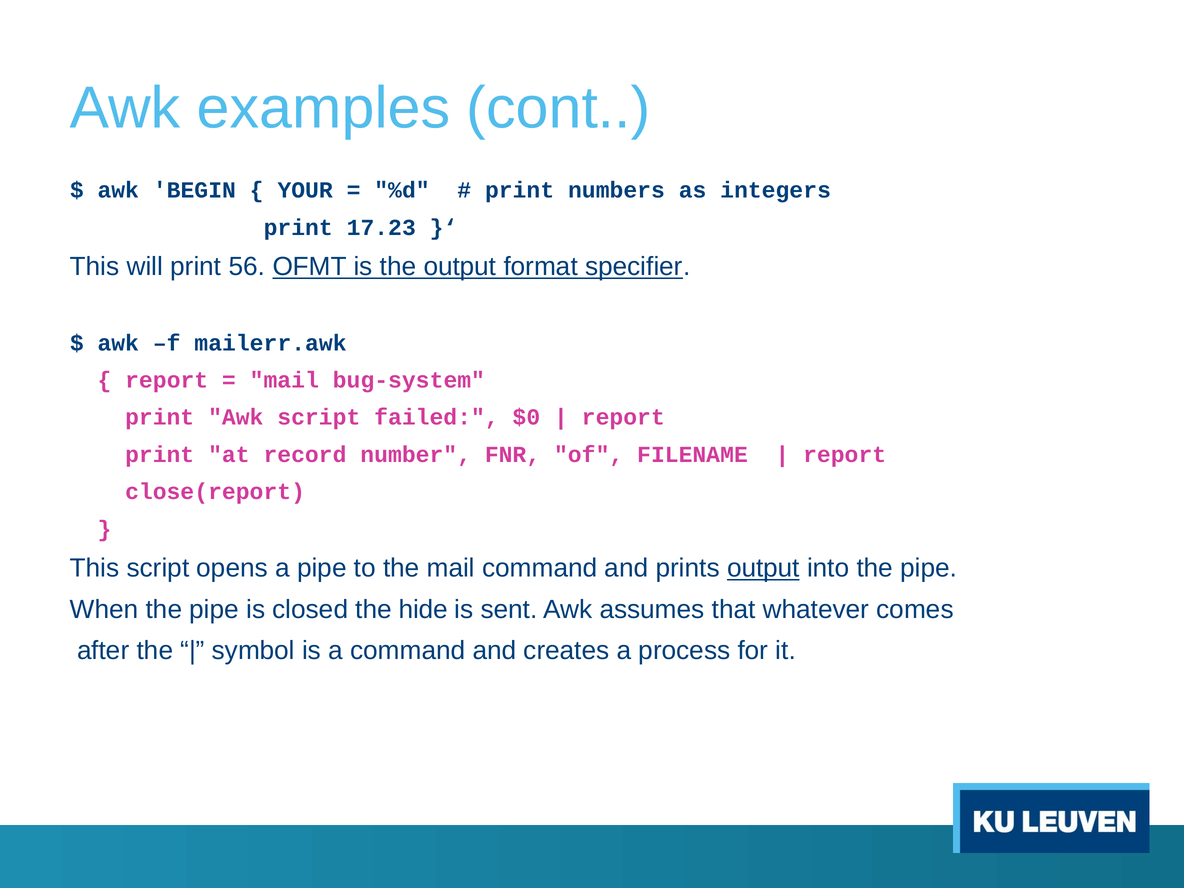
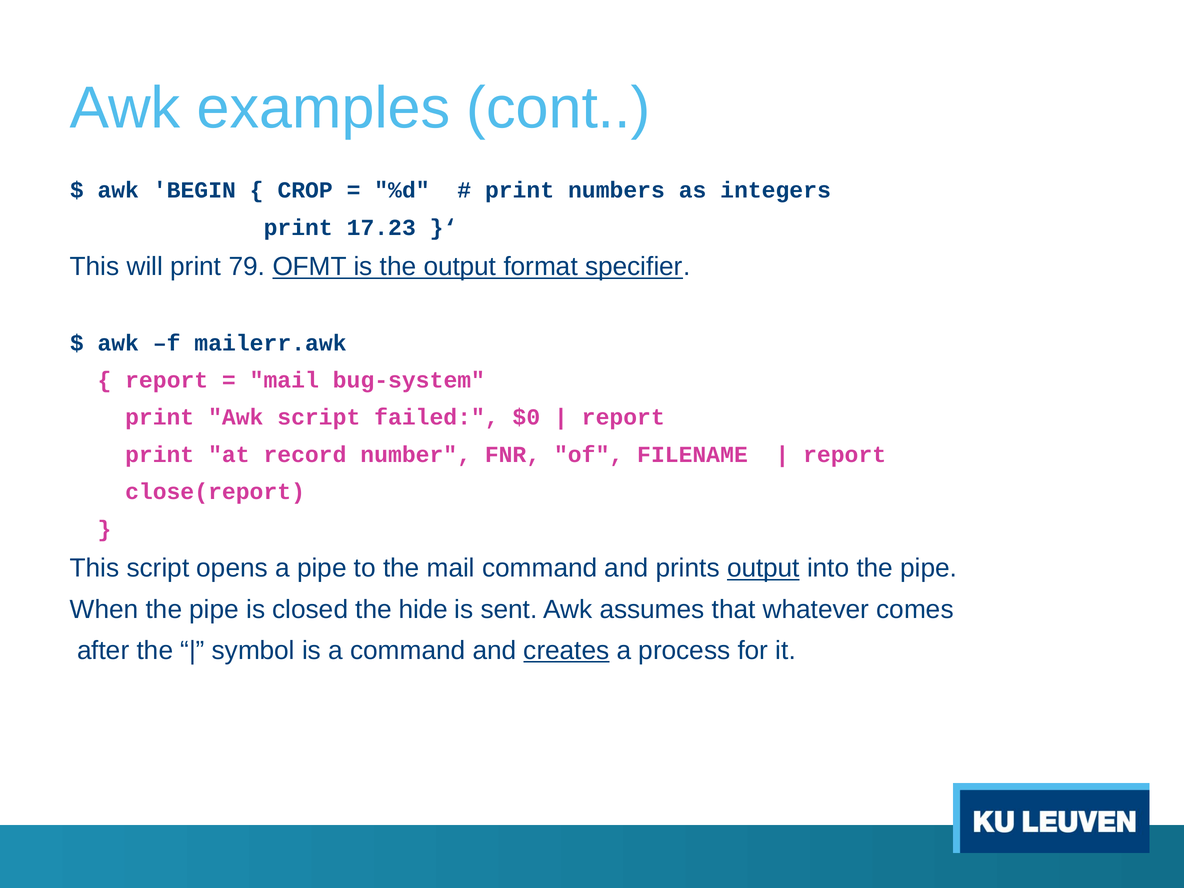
YOUR: YOUR -> CROP (305, 190)
56: 56 -> 79 (247, 267)
creates underline: none -> present (566, 651)
